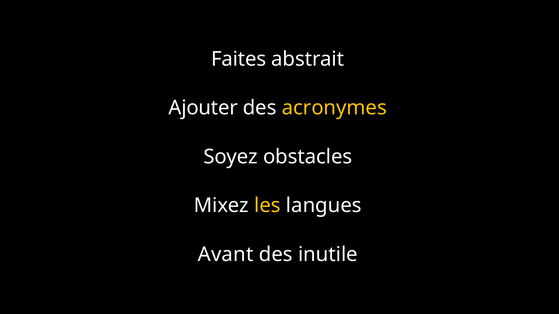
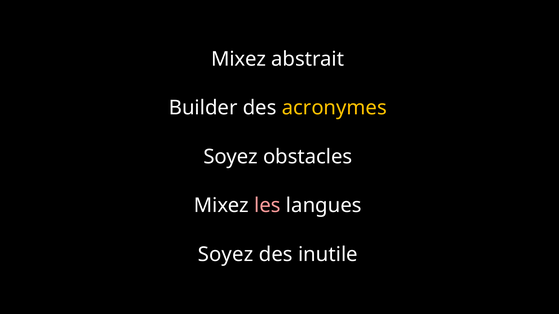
Faites: Faites -> Mixez (239, 59)
Ajouter: Ajouter -> Builder (203, 108)
les colour: yellow -> pink (267, 206)
Avant: Avant -> Soyez (226, 255)
